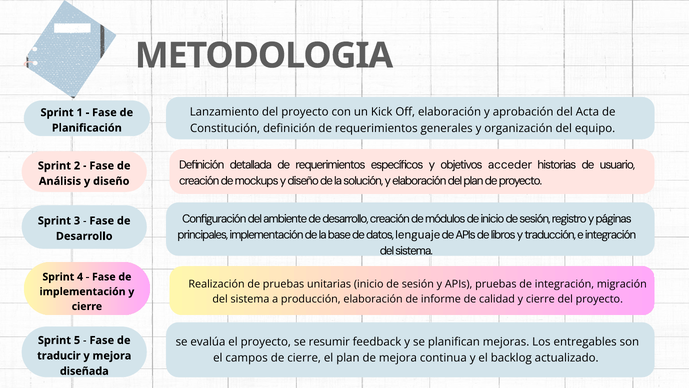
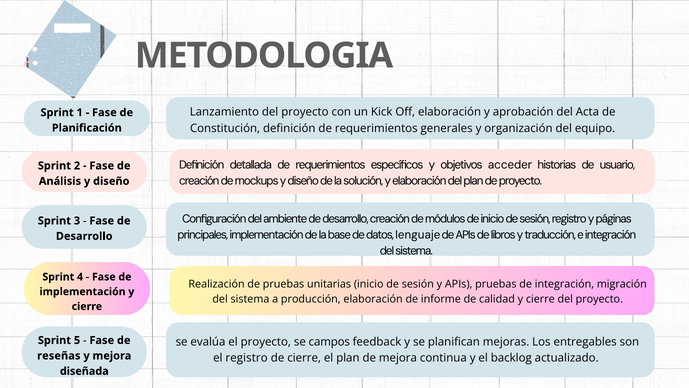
resumir: resumir -> campos (329, 342)
traducir: traducir -> reseñas (59, 355)
el campos: campos -> registro (247, 358)
